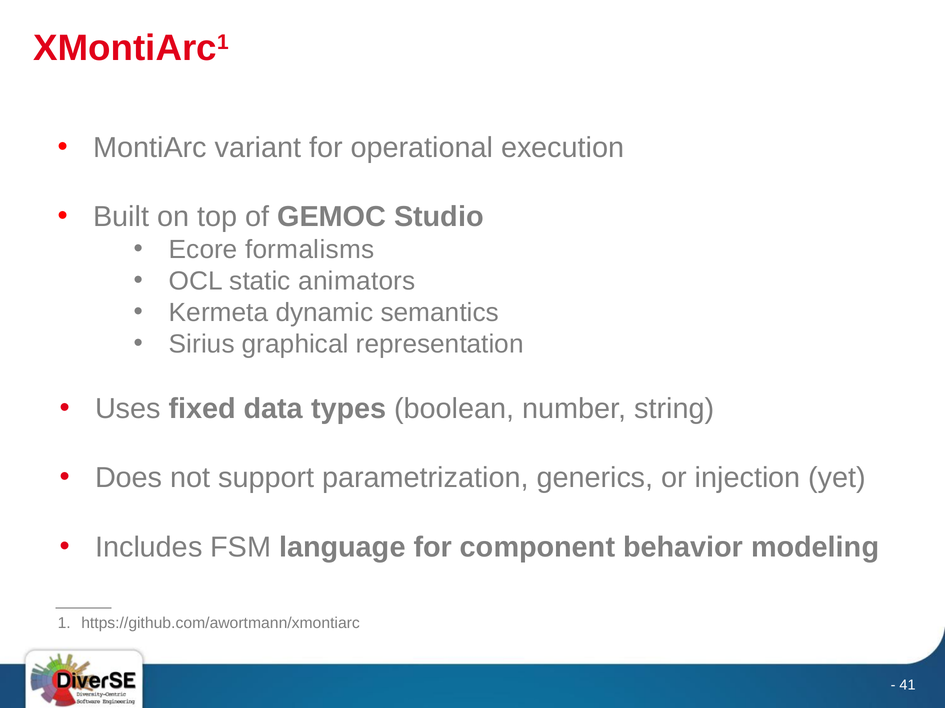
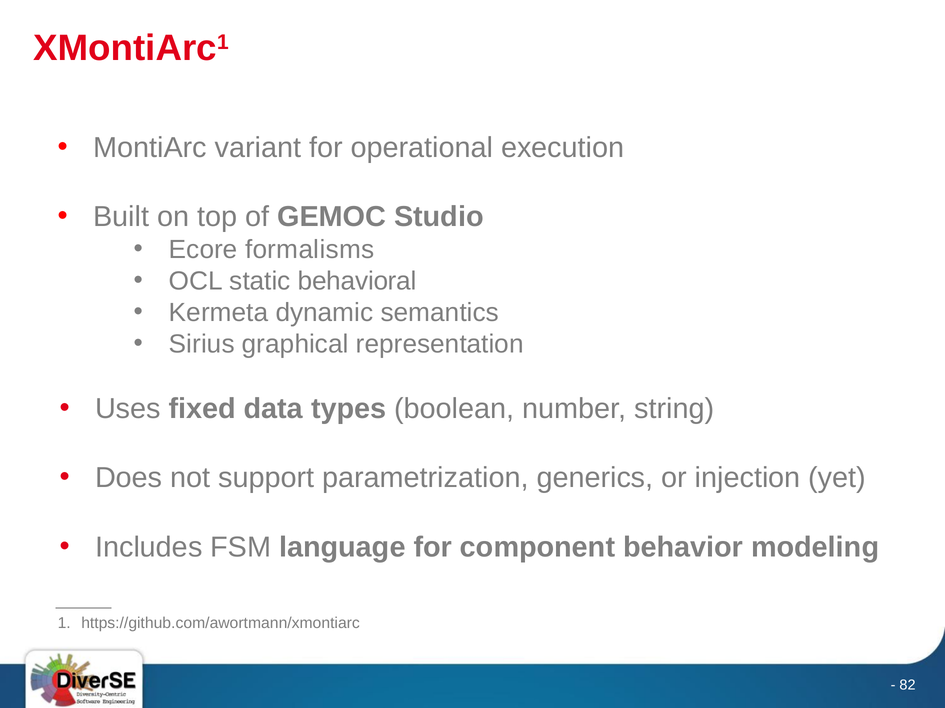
animators: animators -> behavioral (357, 281)
41: 41 -> 82 (908, 686)
